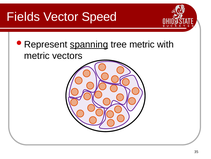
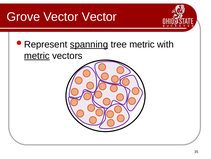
Fields: Fields -> Grove (23, 17)
Vector Speed: Speed -> Vector (99, 17)
metric underline: none -> present (37, 56)
